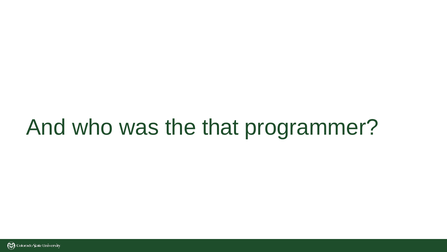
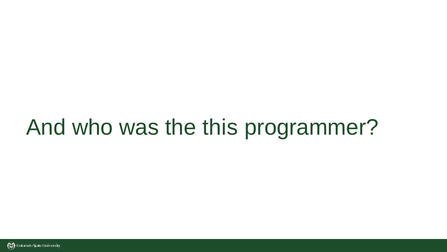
that: that -> this (220, 127)
